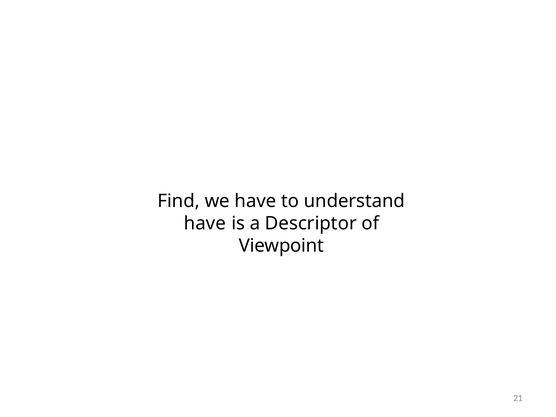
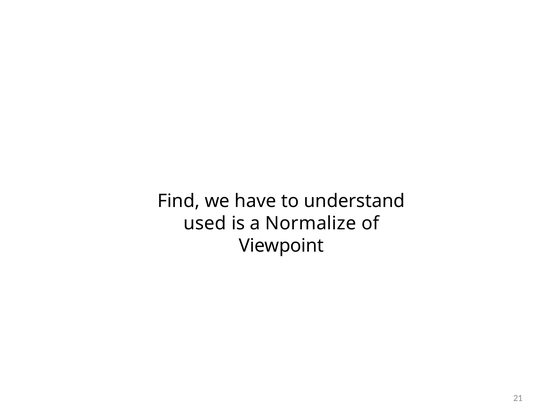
have: have -> used (205, 223)
Descriptor: Descriptor -> Normalize (311, 223)
